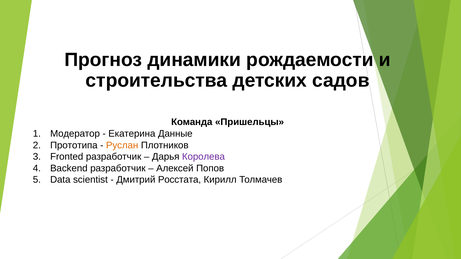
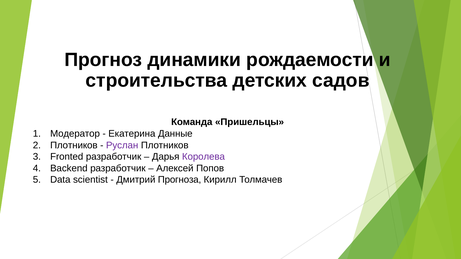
Прототипа: Прототипа -> Плотников (74, 145)
Руслан colour: orange -> purple (122, 145)
Росстата: Росстата -> Прогноза (180, 180)
